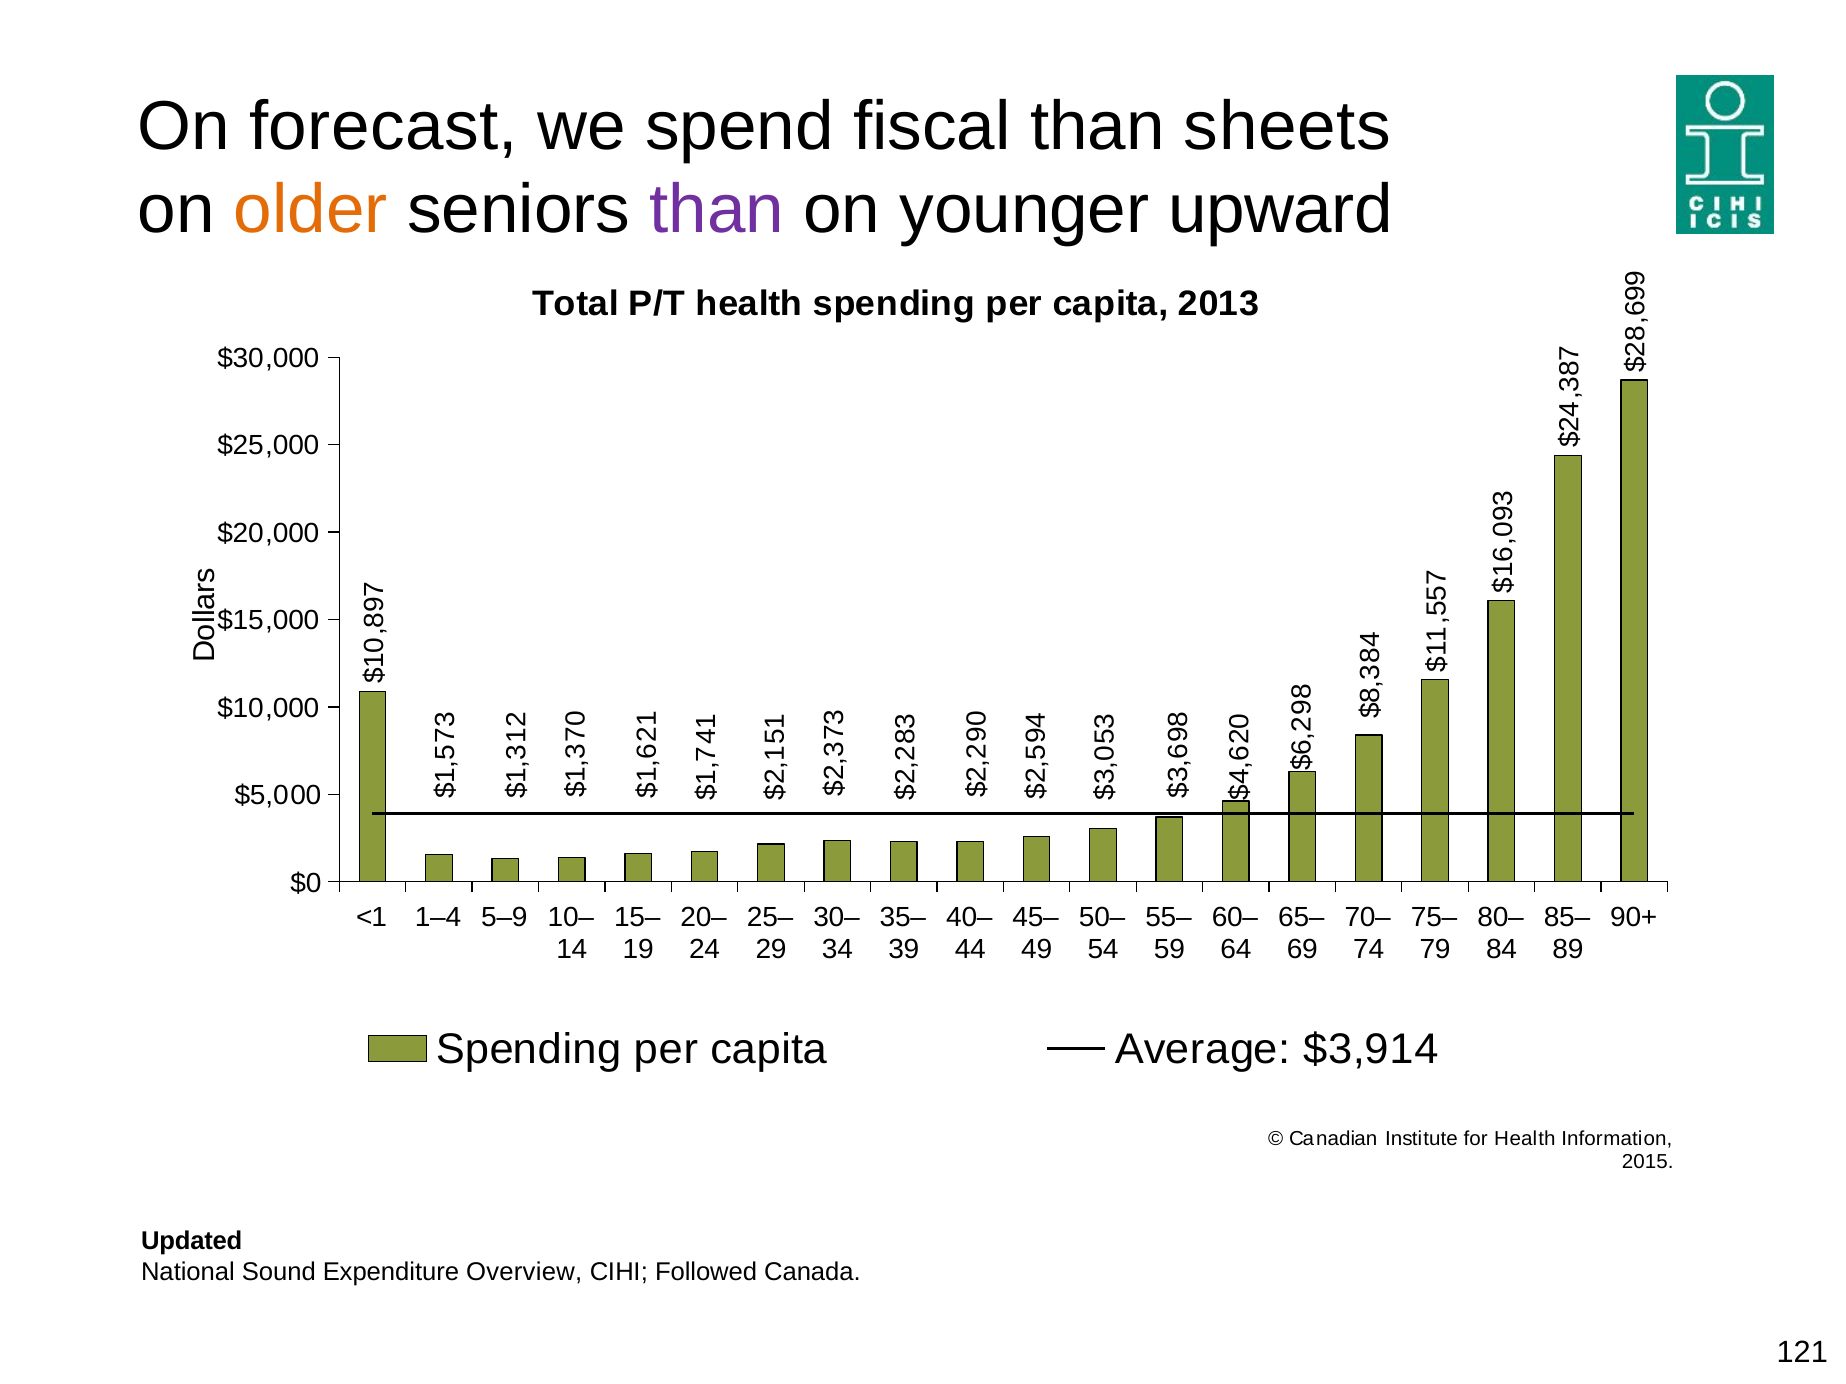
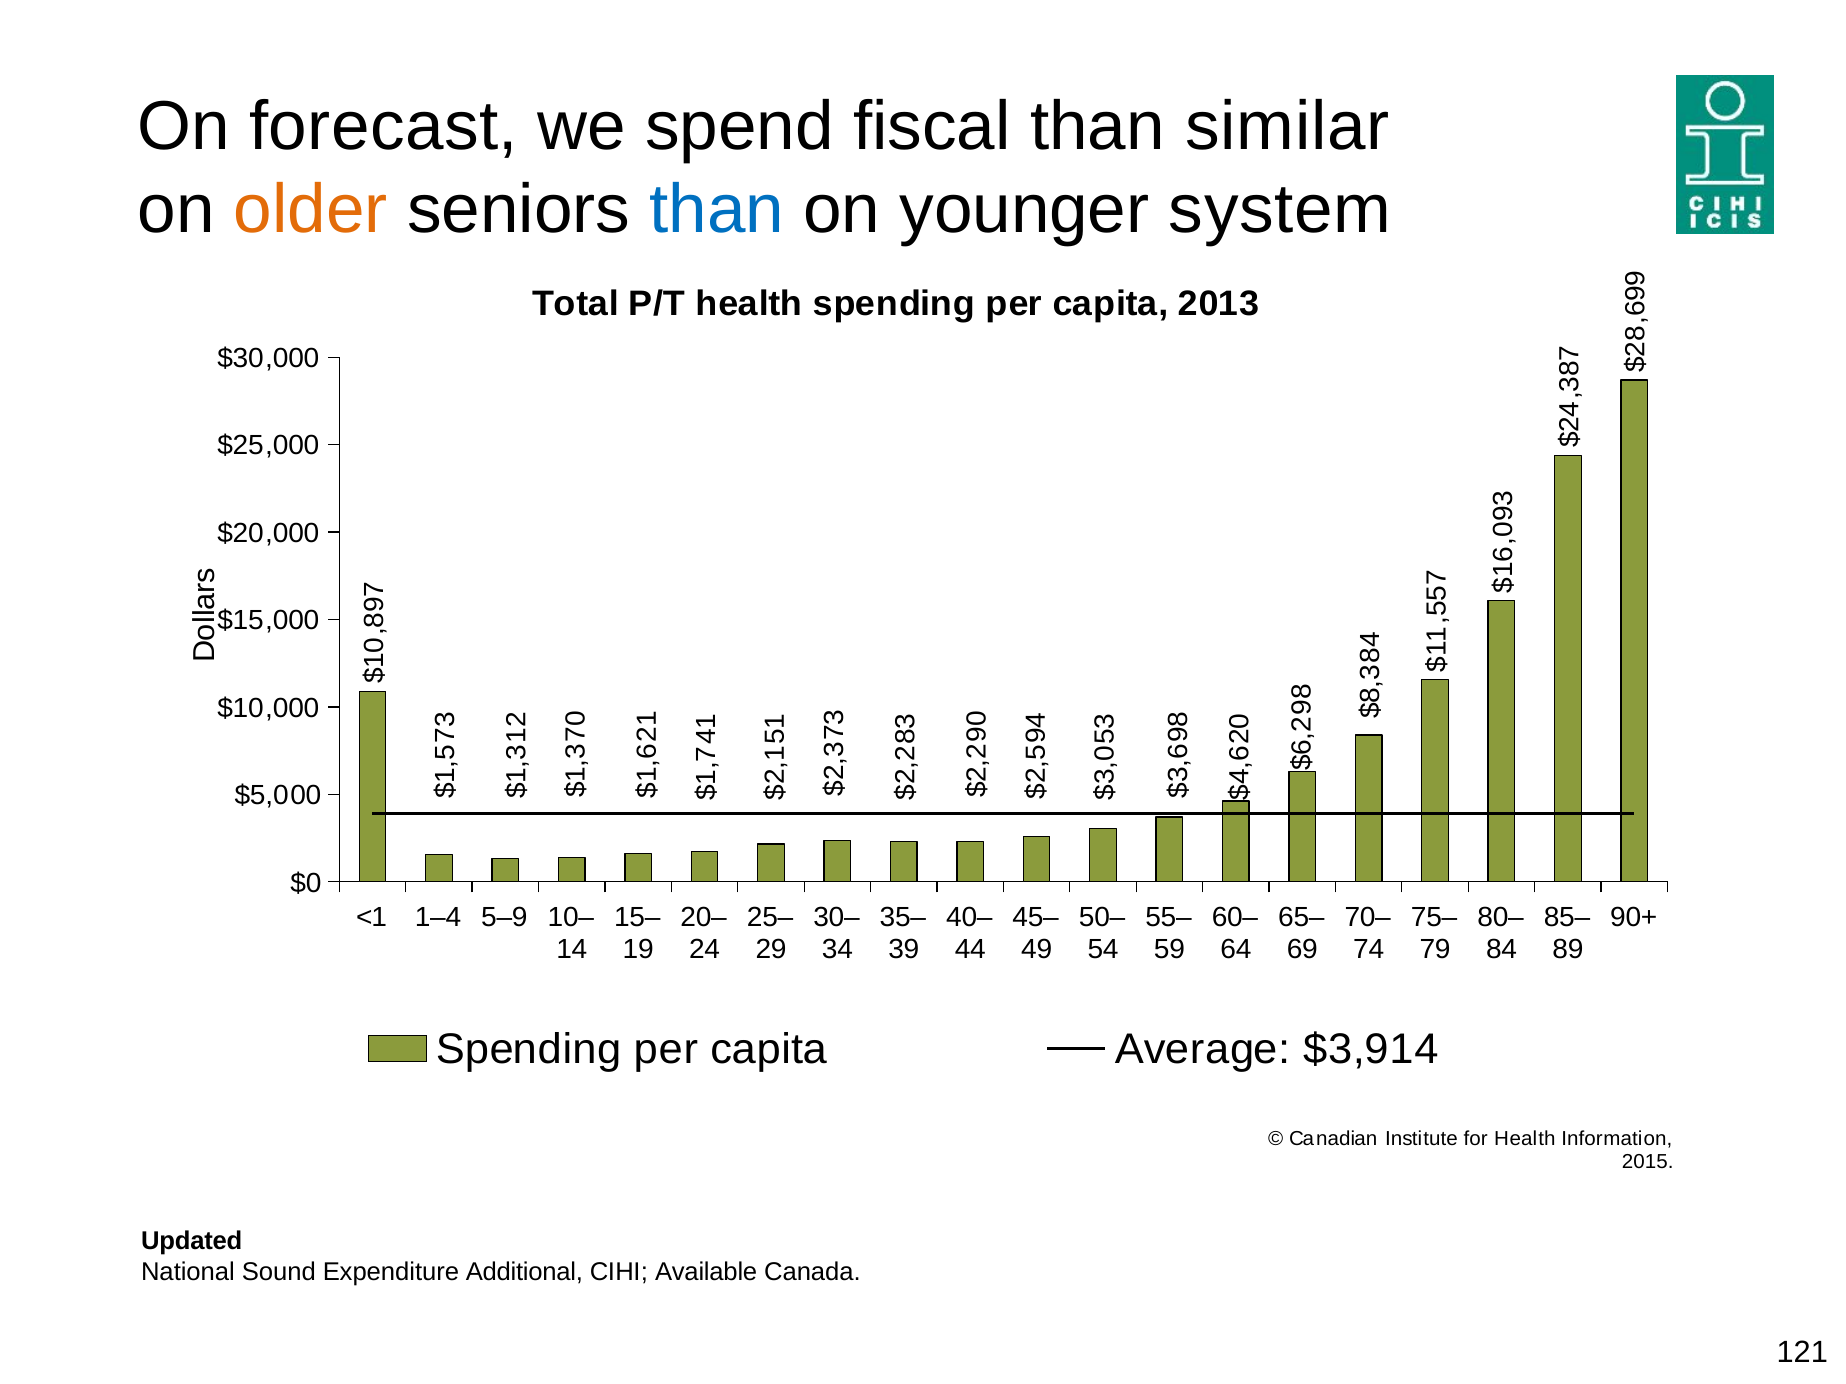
sheets: sheets -> similar (1287, 127)
than colour: purple -> blue (717, 210)
upward: upward -> system (1280, 210)
Overview: Overview -> Additional (524, 1272)
Followed: Followed -> Available (706, 1272)
